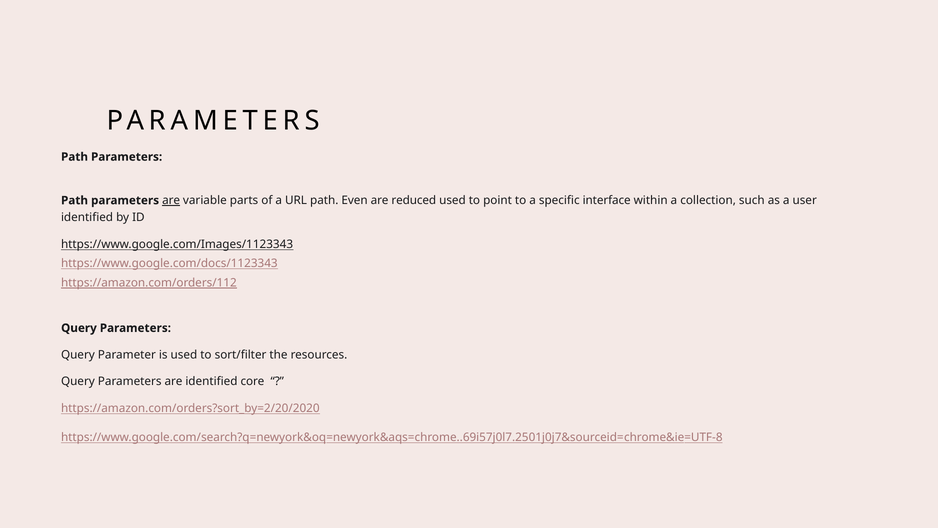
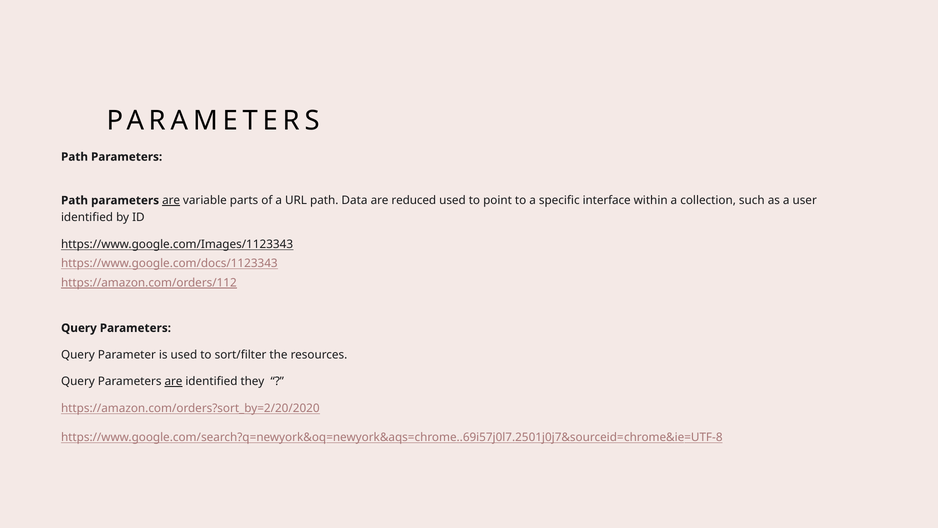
Even: Even -> Data (355, 200)
are underline: none -> present (173, 381)
core: core -> they (252, 381)
